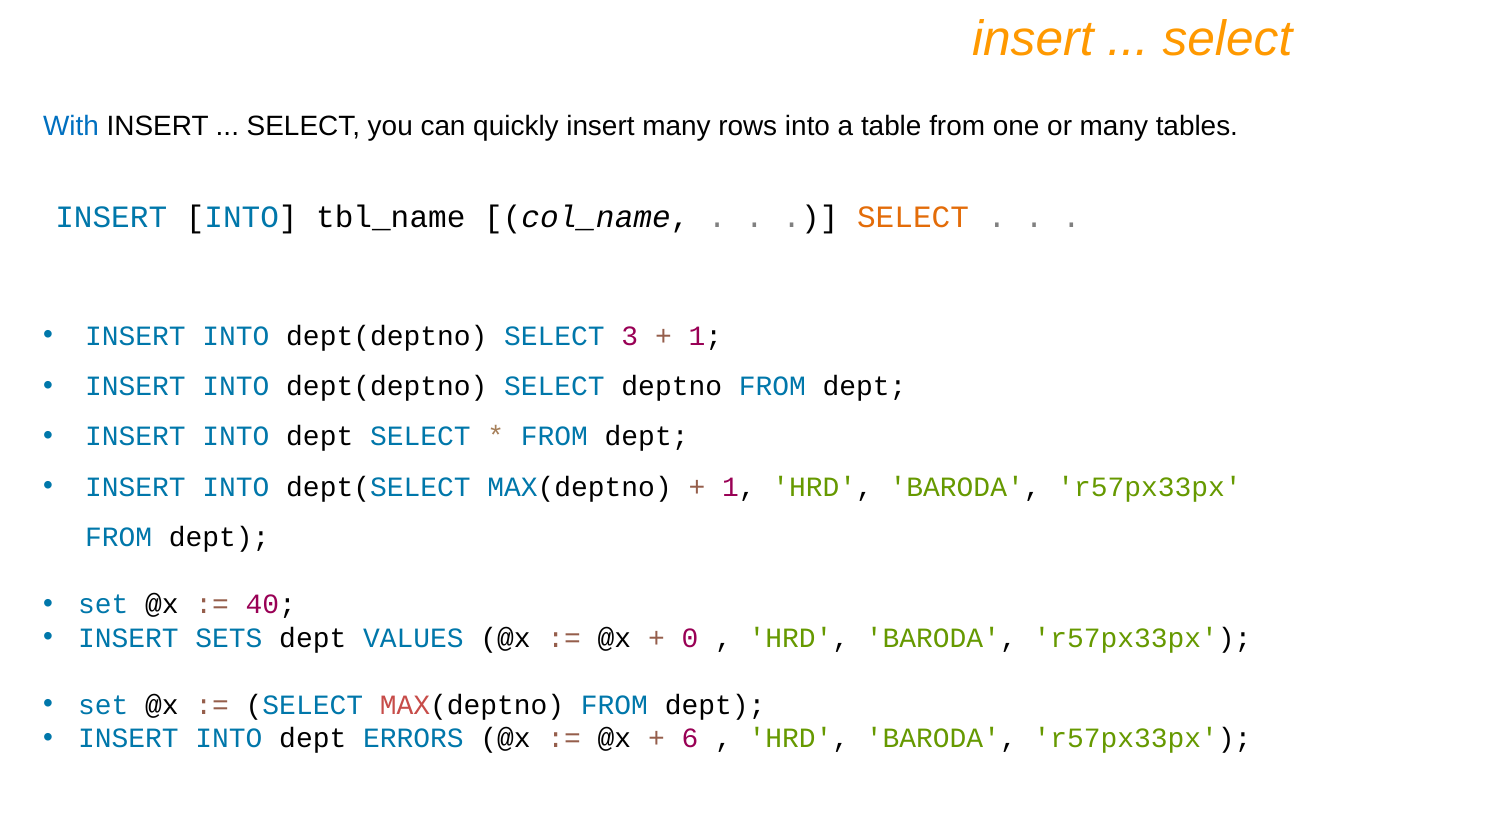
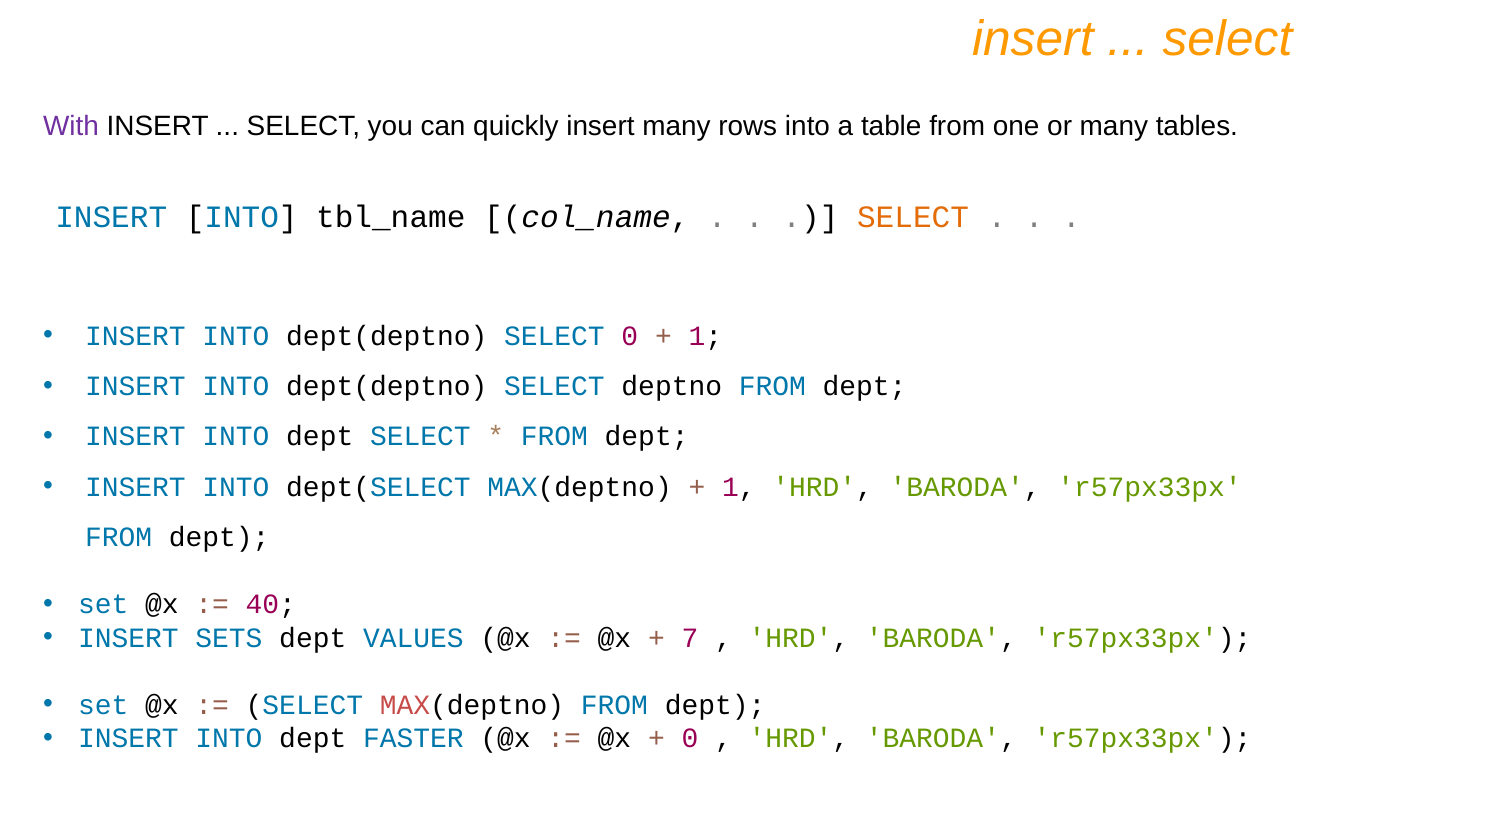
With colour: blue -> purple (71, 127)
SELECT 3: 3 -> 0 (630, 336)
0: 0 -> 7 (690, 638)
ERRORS: ERRORS -> FASTER (413, 739)
6: 6 -> 0 (690, 739)
